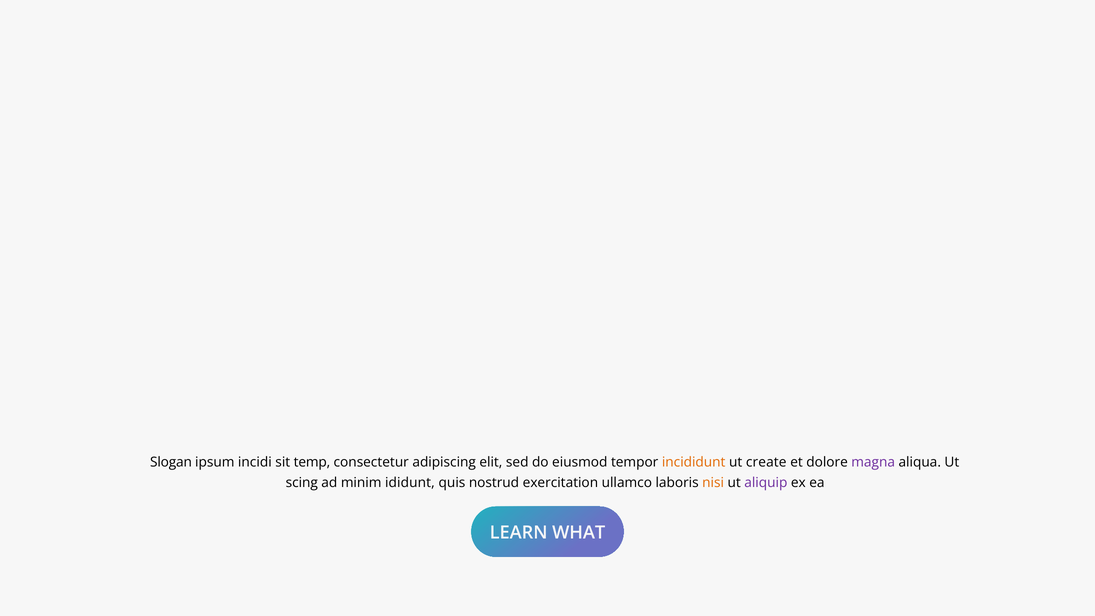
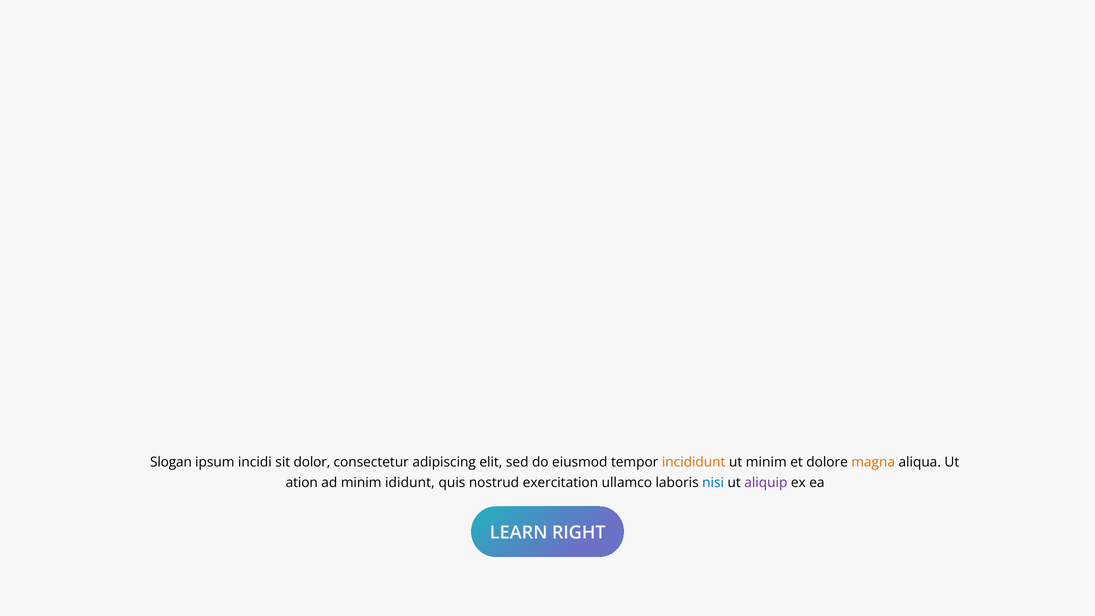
temp: temp -> dolor (312, 462)
ut create: create -> minim (766, 462)
magna colour: purple -> orange (873, 462)
scing: scing -> ation (302, 482)
nisi colour: orange -> blue (713, 482)
WHAT: WHAT -> RIGHT (579, 533)
